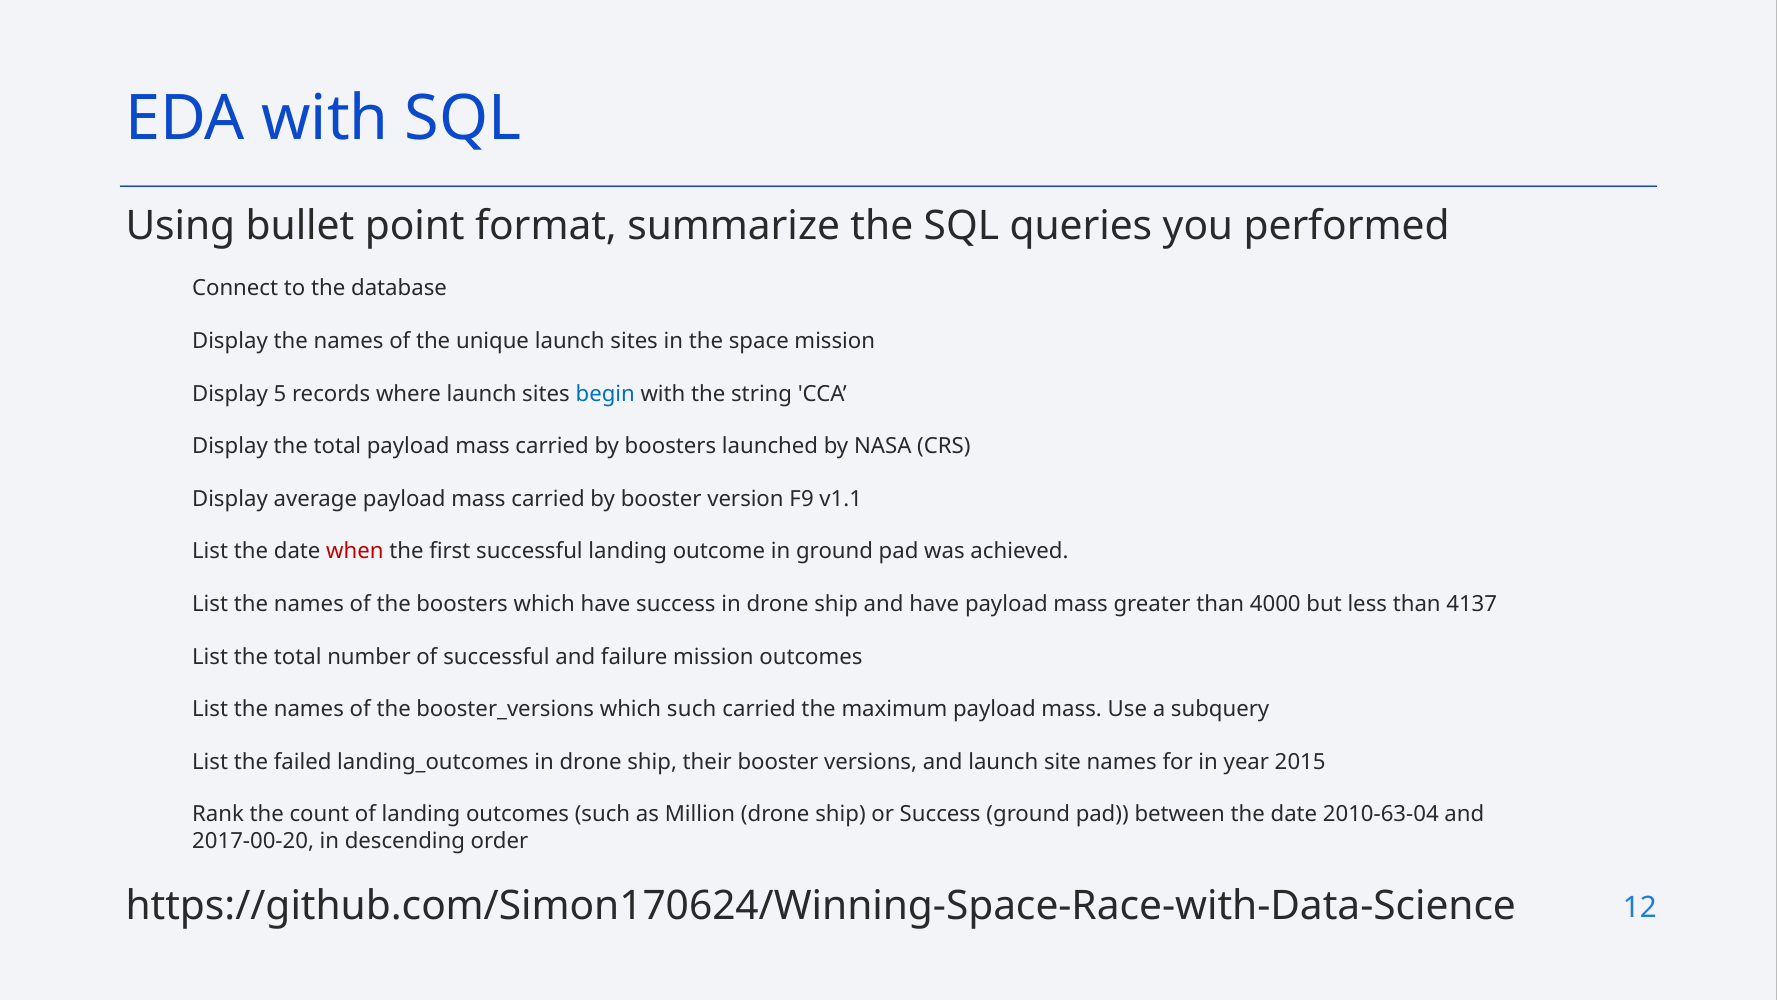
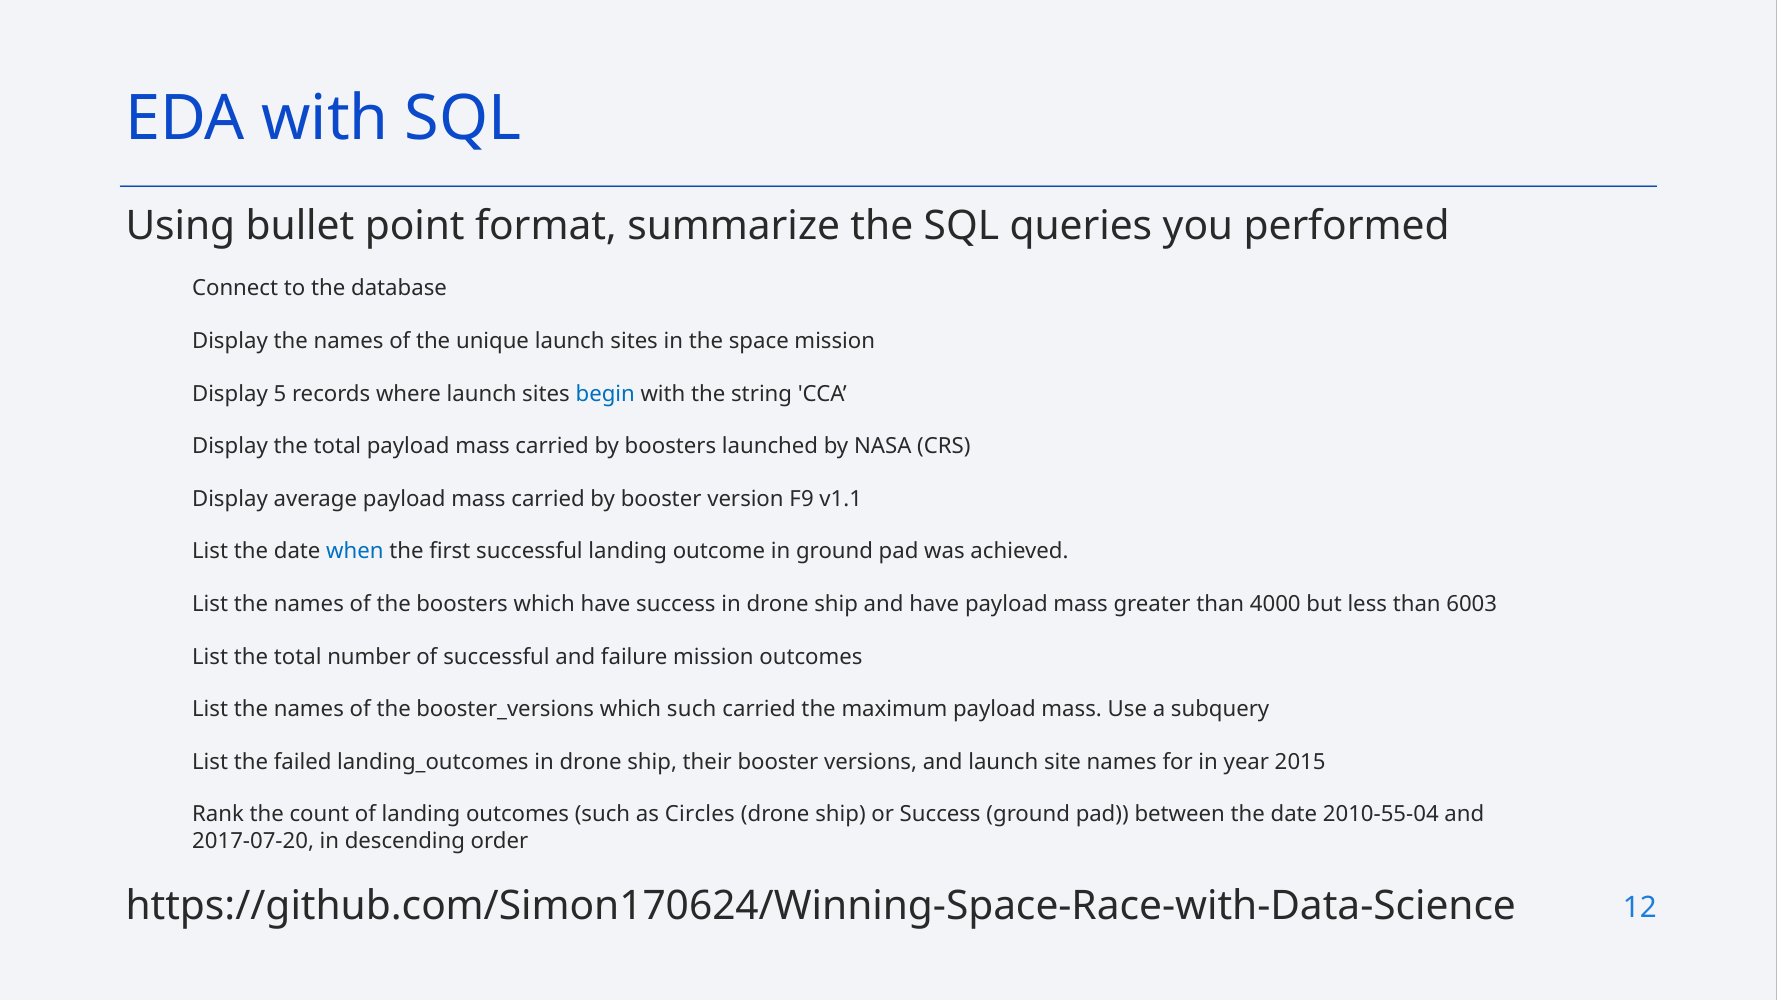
when colour: red -> blue (355, 551)
4137: 4137 -> 6003 (1472, 604)
Million: Million -> Circles (700, 814)
2010-63-04: 2010-63-04 -> 2010-55-04 (1381, 814)
2017-00-20: 2017-00-20 -> 2017-07-20 (253, 841)
